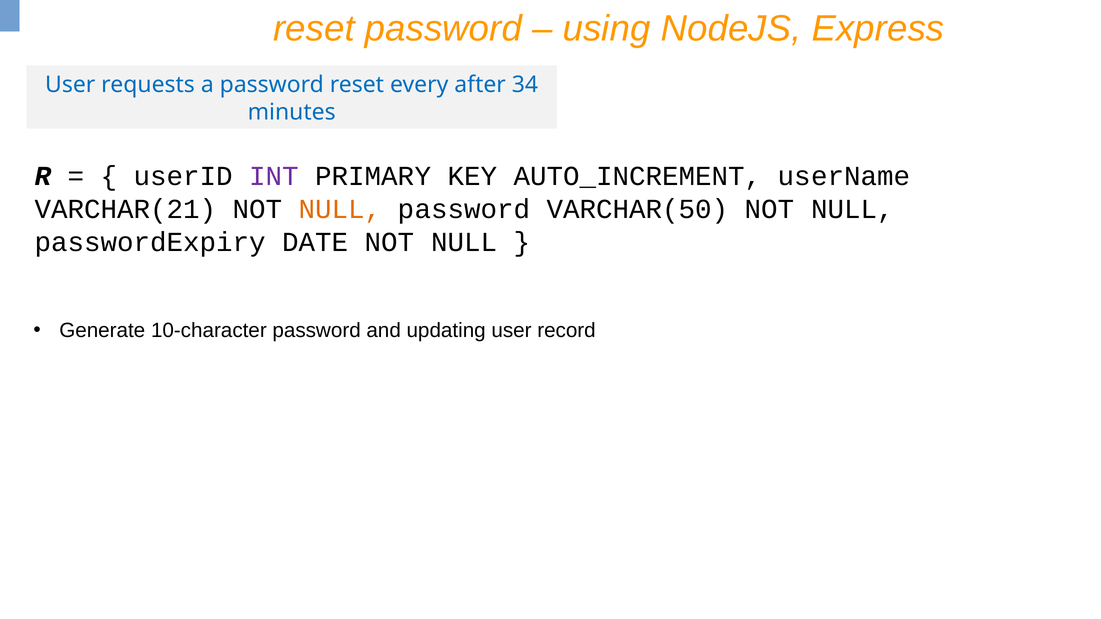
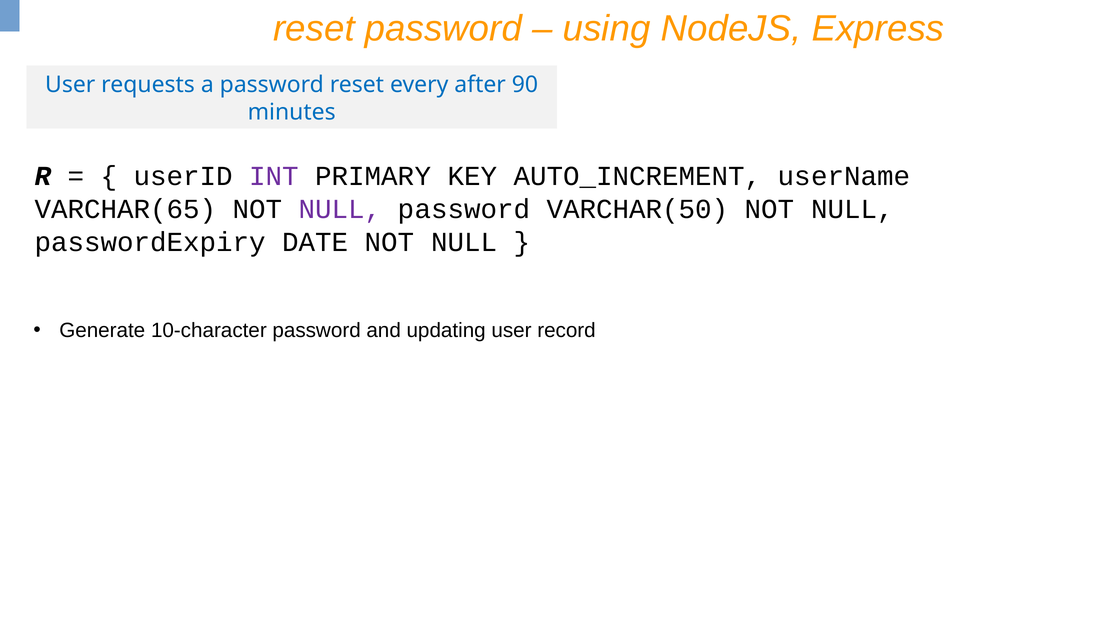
34: 34 -> 90 (525, 85)
VARCHAR(21: VARCHAR(21 -> VARCHAR(65 (125, 209)
NULL colour: orange -> purple (340, 209)
